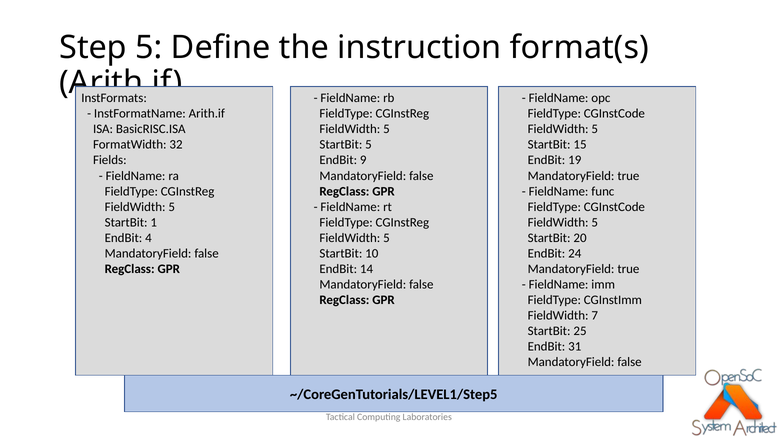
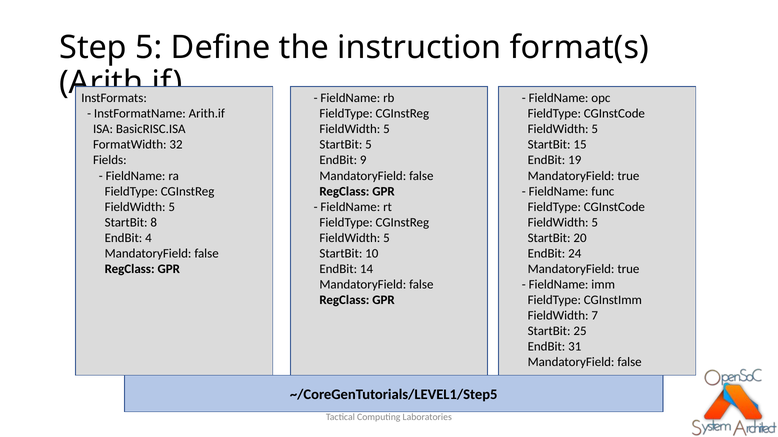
1: 1 -> 8 (154, 223)
